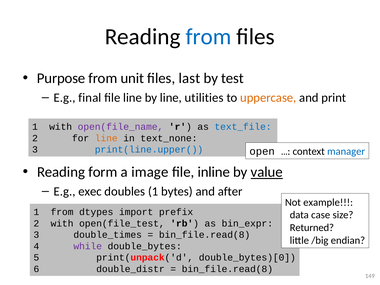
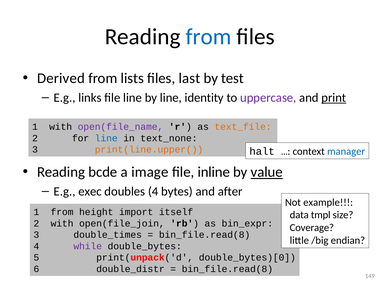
Purpose: Purpose -> Derived (61, 78)
unit: unit -> lists (132, 78)
final: final -> links (90, 98)
utilities: utilities -> identity (204, 98)
uppercase colour: orange -> purple (268, 98)
print underline: none -> present (334, 98)
text_file colour: blue -> orange (243, 127)
line colour: orange -> blue (106, 138)
print(line.upper( colour: blue -> orange (149, 150)
open: open -> halt (262, 151)
form: form -> bcde (103, 172)
doubles 1: 1 -> 4 (153, 191)
dtypes: dtypes -> height (96, 212)
prefix: prefix -> itself (176, 212)
case: case -> tmpl (321, 215)
open(file_test: open(file_test -> open(file_join (122, 223)
Returned: Returned -> Coverage (312, 228)
